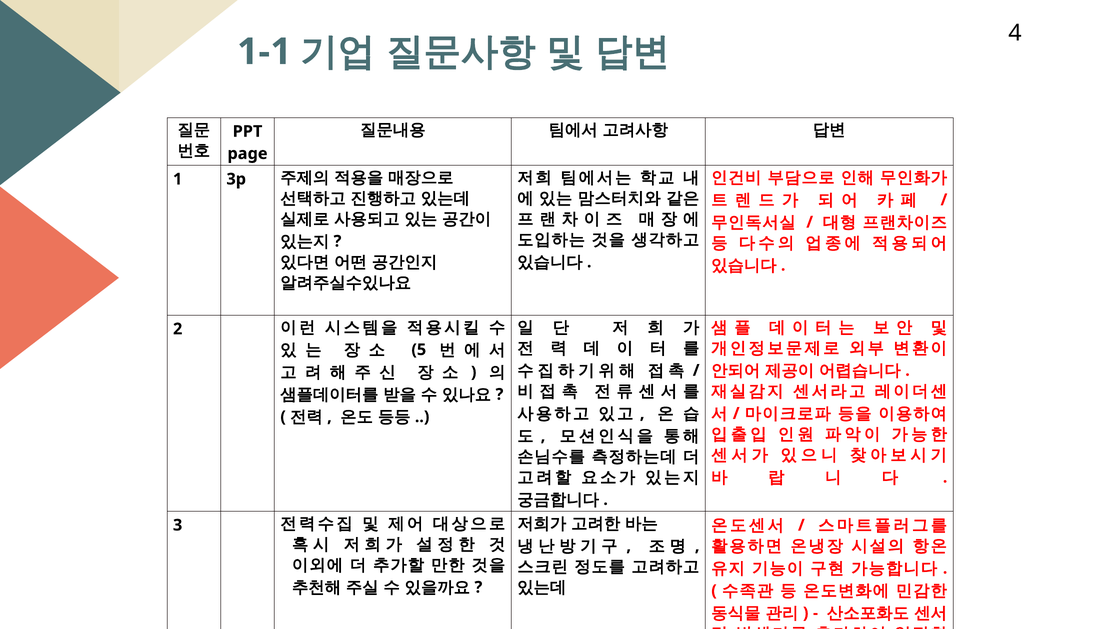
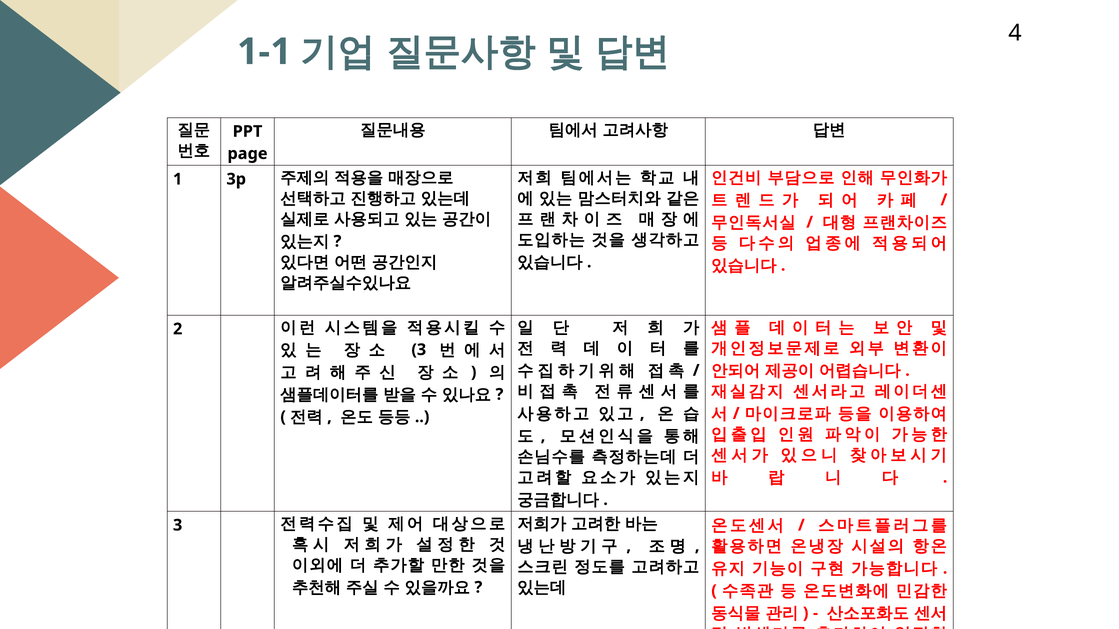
5: 5 -> 3 (419, 350)
